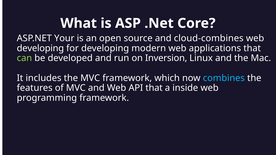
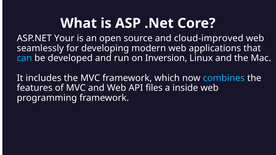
cloud-combines: cloud-combines -> cloud-improved (209, 38)
developing: developing -> seamlessly (40, 48)
can colour: light green -> light blue (24, 58)
API that: that -> files (154, 88)
